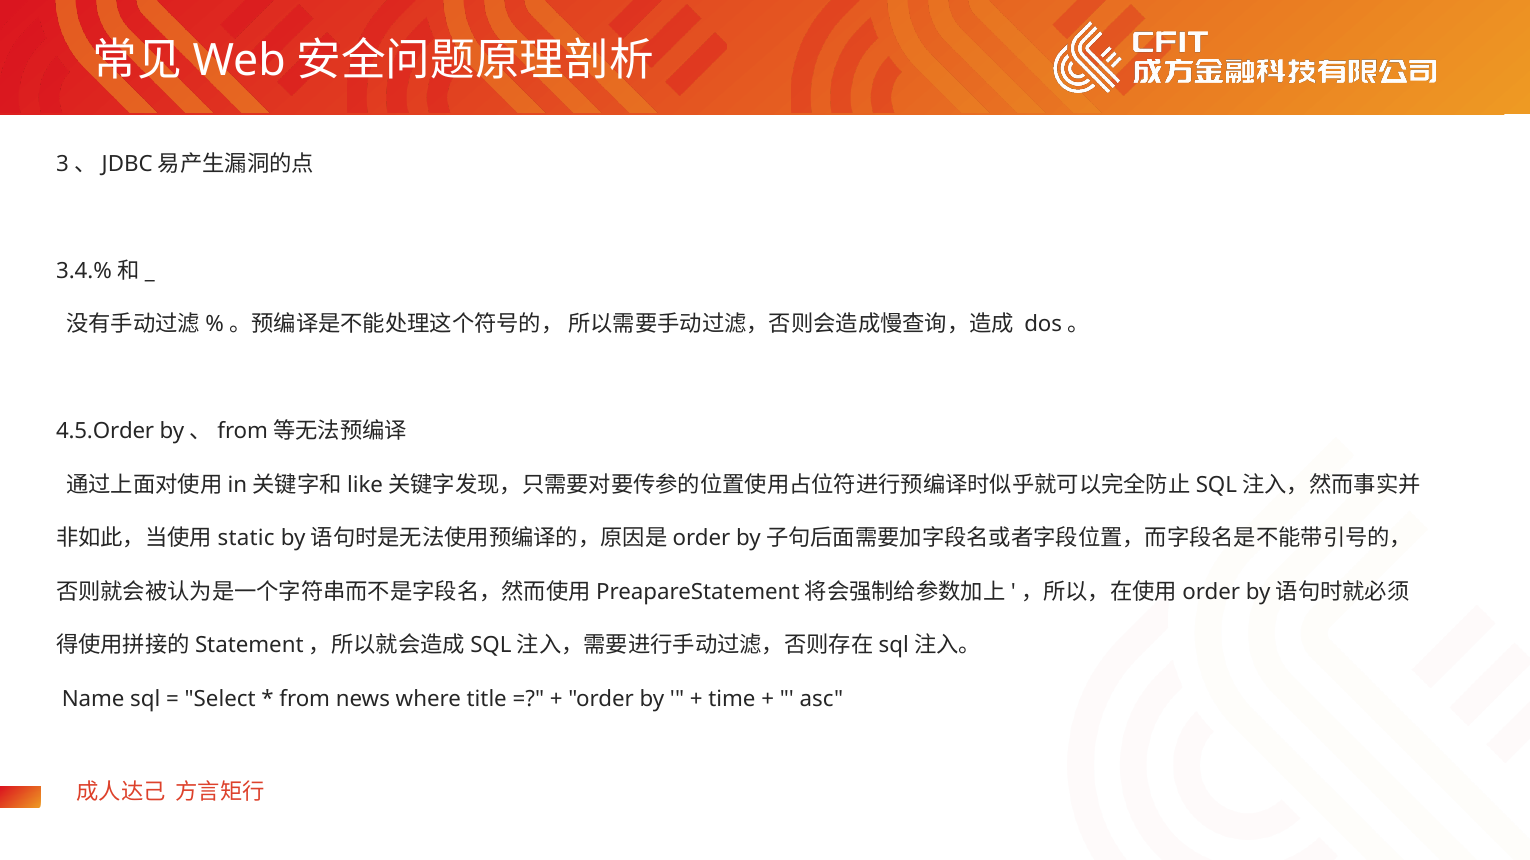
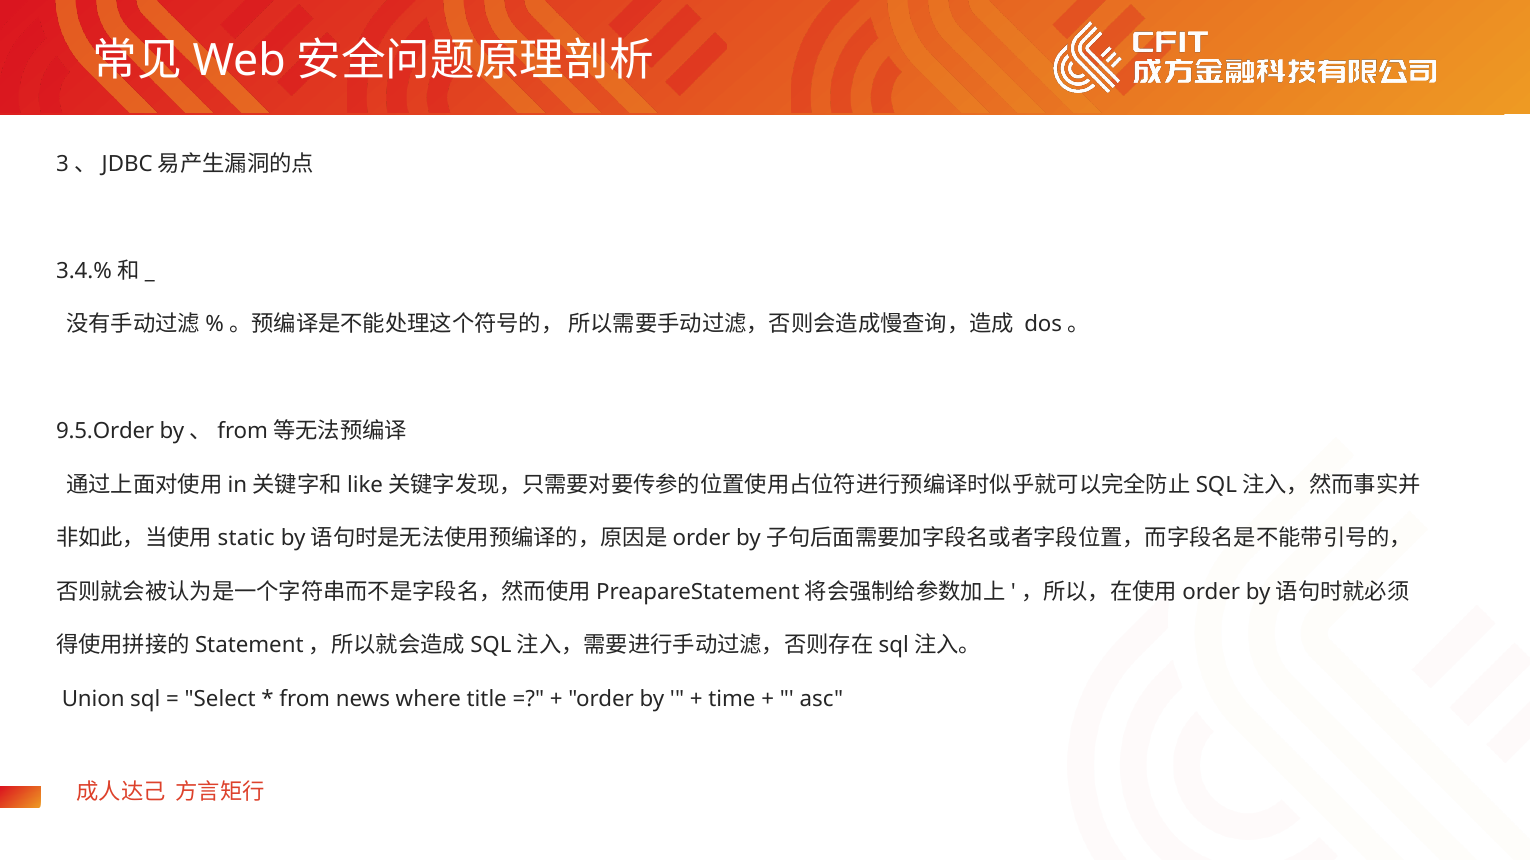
4.5.Order: 4.5.Order -> 9.5.Order (105, 432)
Name: Name -> Union (93, 700)
